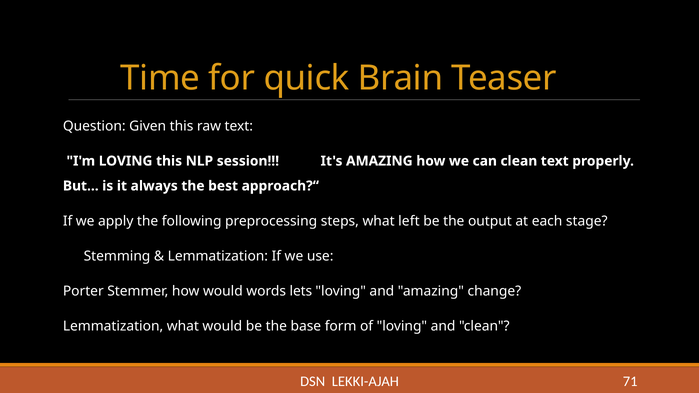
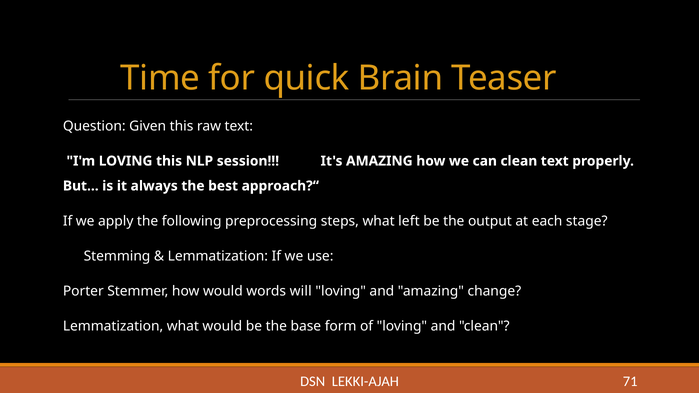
lets: lets -> will (301, 291)
